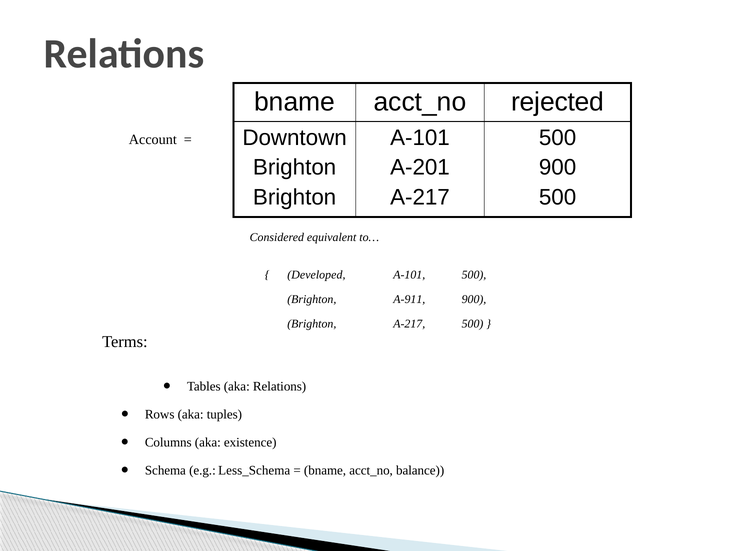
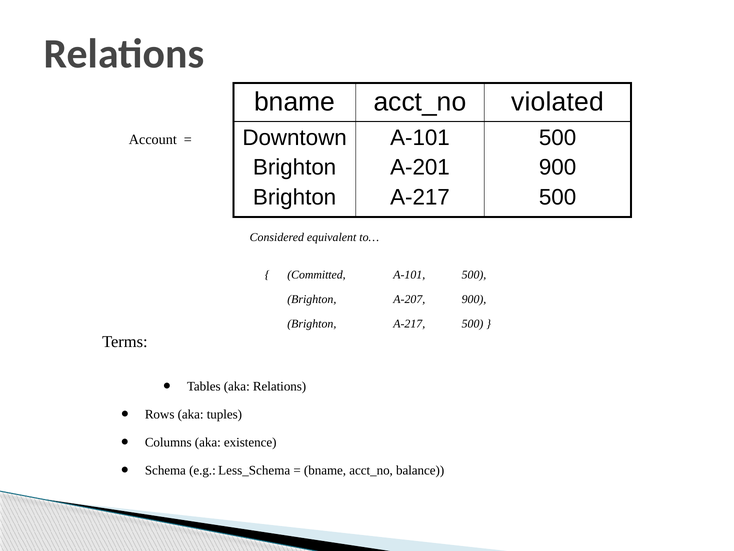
rejected: rejected -> violated (557, 102)
Developed: Developed -> Committed (316, 274)
A-911: A-911 -> A-207 (409, 299)
